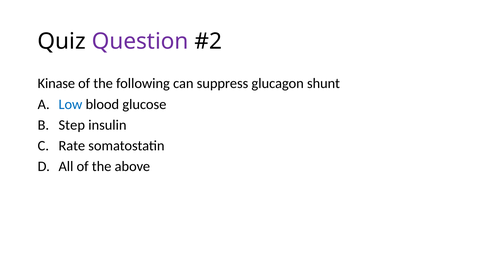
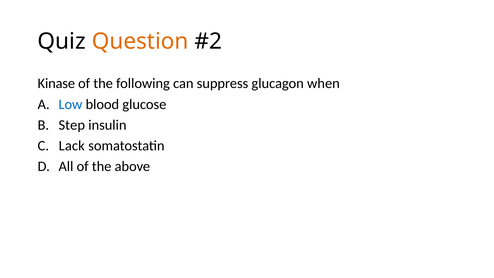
Question colour: purple -> orange (140, 41)
shunt: shunt -> when (323, 84)
Rate: Rate -> Lack (72, 146)
